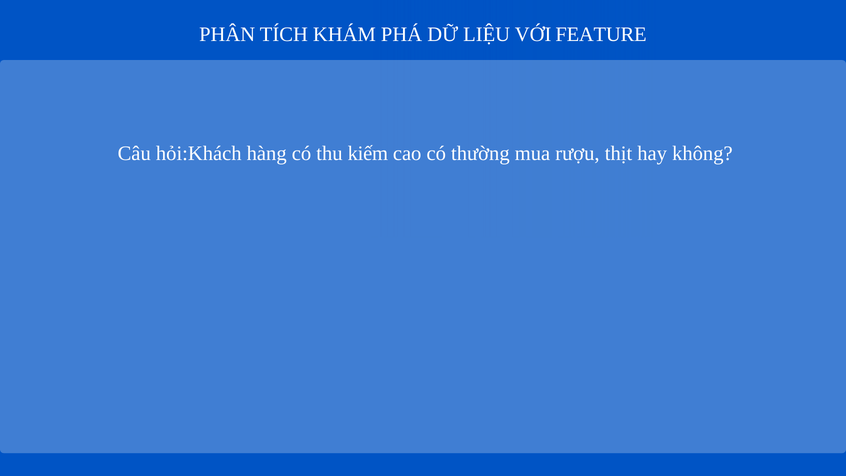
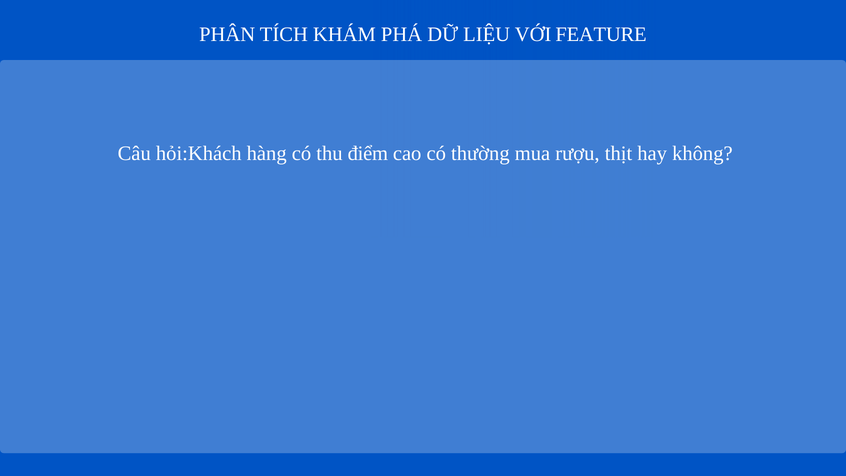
kiếm: kiếm -> điểm (368, 154)
